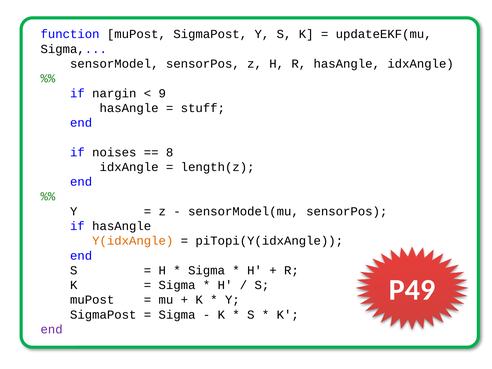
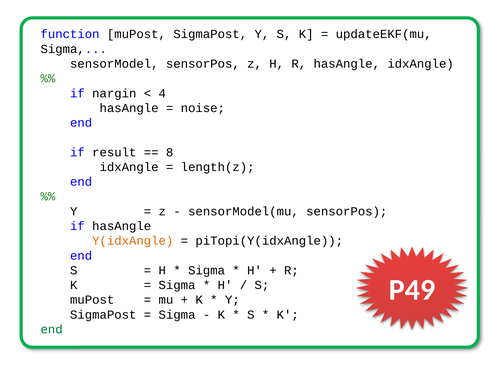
9: 9 -> 4 (162, 93)
stuff: stuff -> noise (203, 108)
noises: noises -> result (114, 152)
end colour: purple -> green (52, 329)
